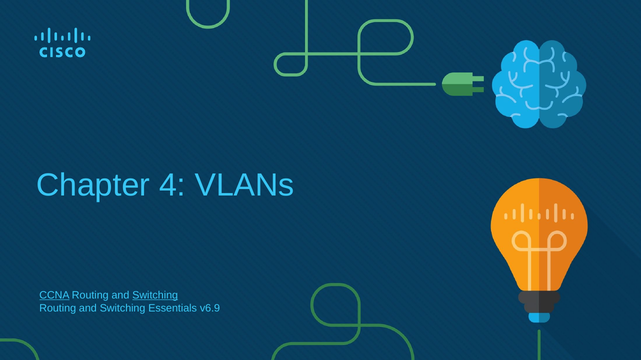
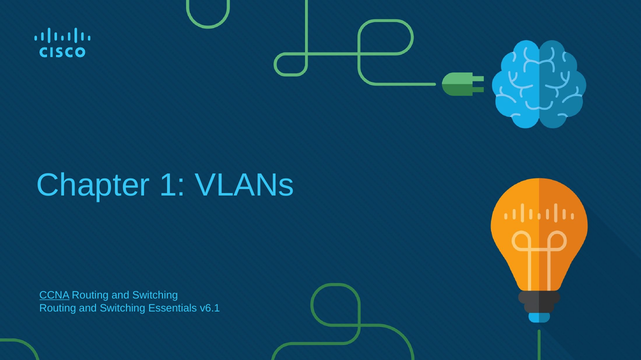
4: 4 -> 1 (172, 186)
Switching underline: present -> none (155, 296)
v6.9: v6.9 -> v6.1 (210, 309)
